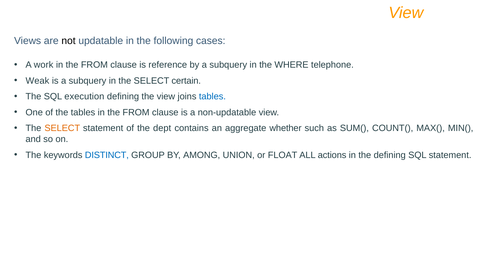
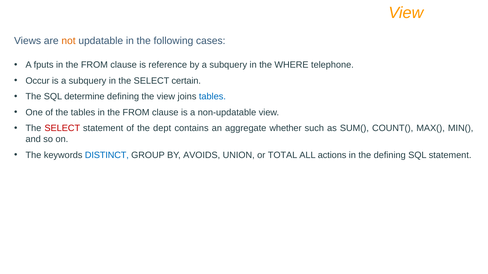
not colour: black -> orange (69, 41)
work: work -> fputs (44, 65)
Weak: Weak -> Occur (38, 81)
execution: execution -> determine (84, 97)
SELECT colour: orange -> red (62, 128)
AMONG: AMONG -> AVOIDS (202, 155)
FLOAT: FLOAT -> TOTAL (283, 155)
